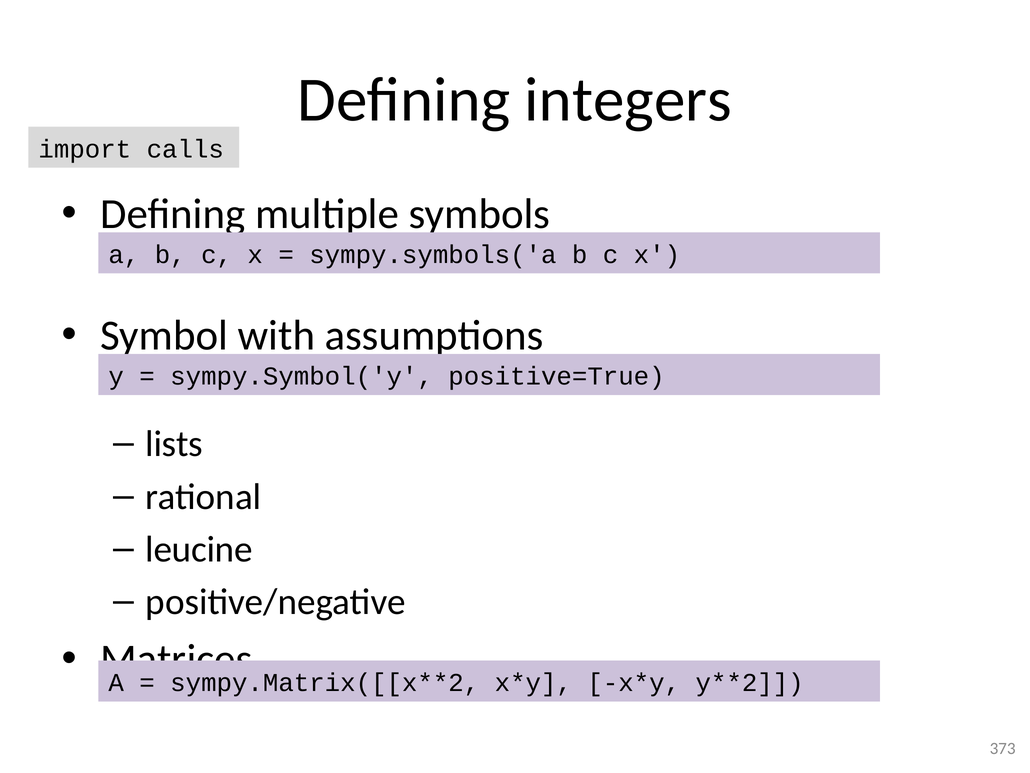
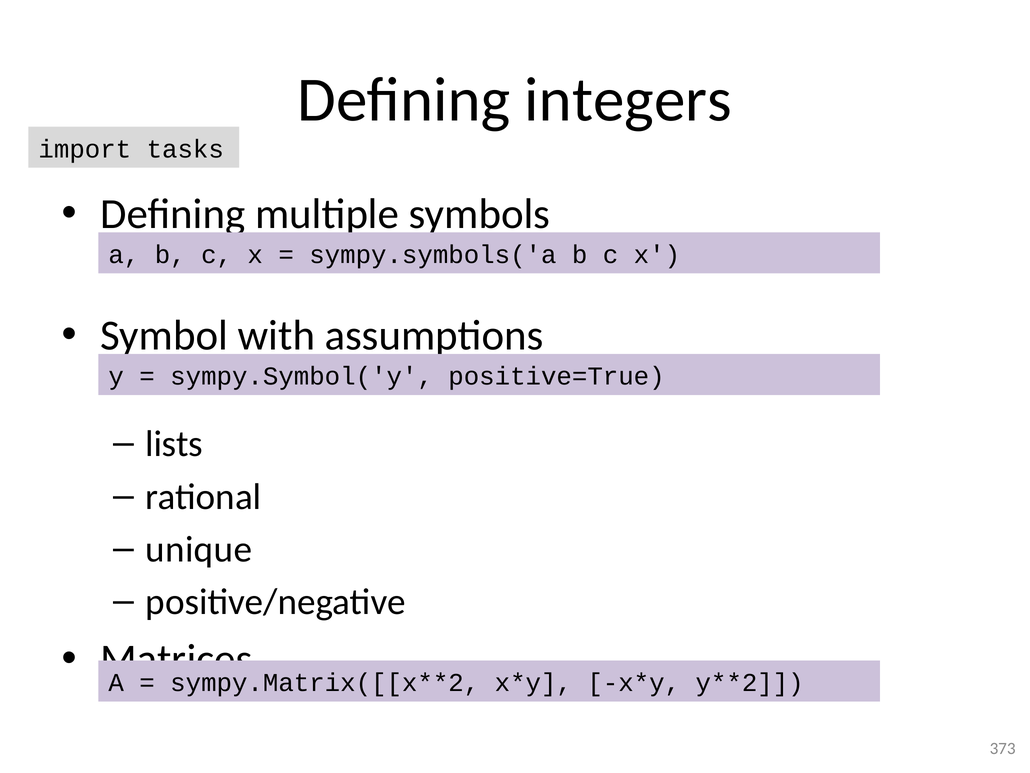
calls: calls -> tasks (185, 149)
leucine: leucine -> unique (199, 549)
